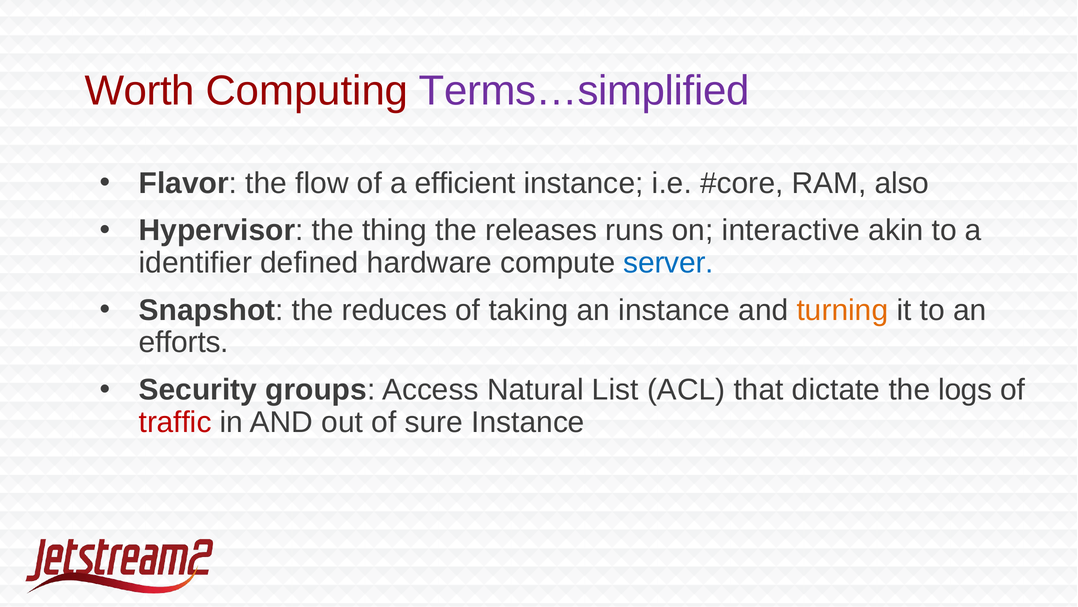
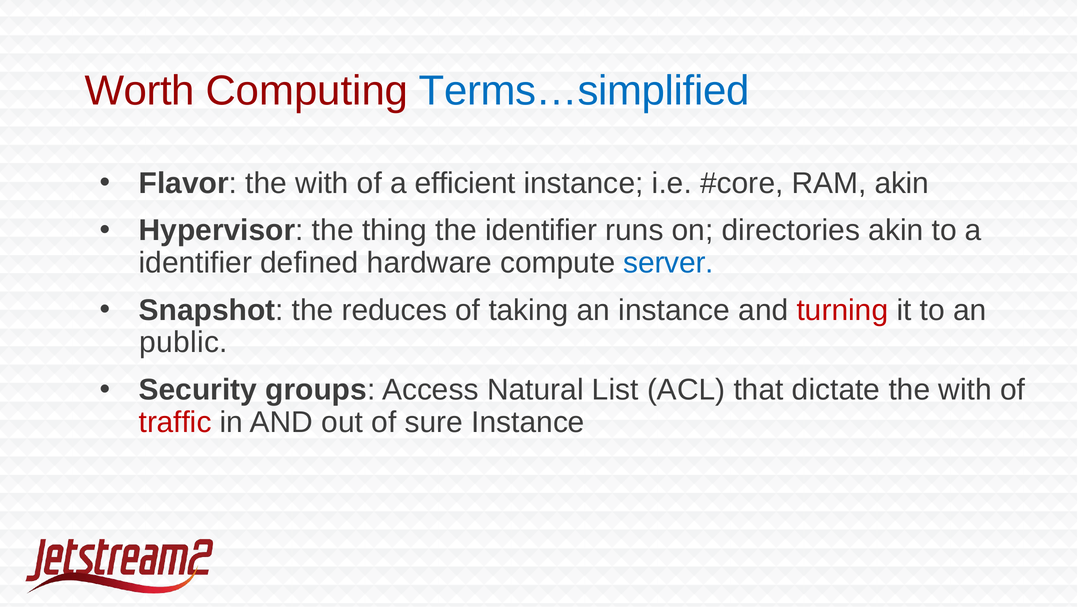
Terms…simplified colour: purple -> blue (584, 91)
Flavor the flow: flow -> with (322, 183)
RAM also: also -> akin (902, 183)
the releases: releases -> identifier (541, 230)
interactive: interactive -> directories (791, 230)
turning colour: orange -> red (842, 310)
efforts: efforts -> public (184, 342)
dictate the logs: logs -> with (965, 390)
